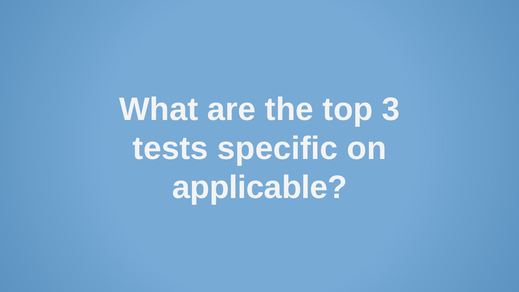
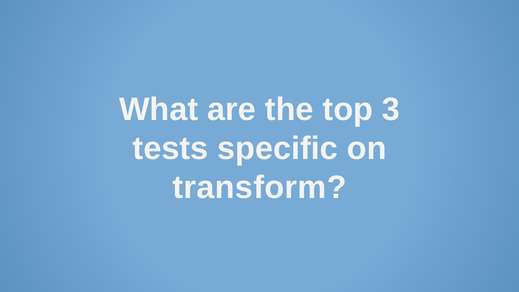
applicable: applicable -> transform (259, 187)
